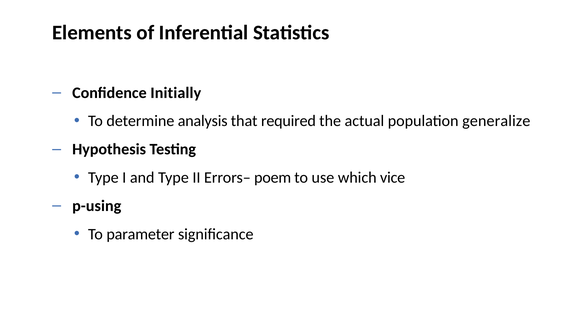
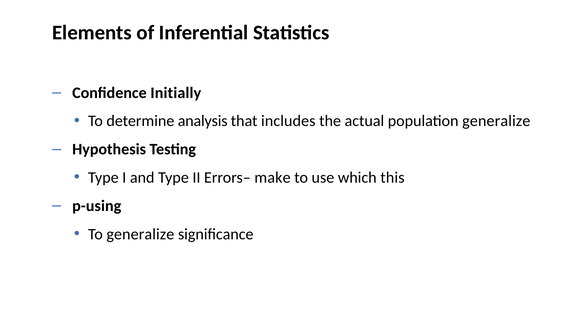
required: required -> includes (288, 121)
poem: poem -> make (272, 178)
vice: vice -> this (392, 178)
To parameter: parameter -> generalize (140, 234)
